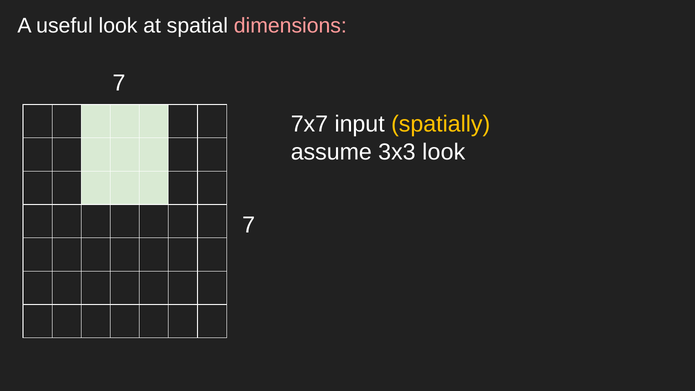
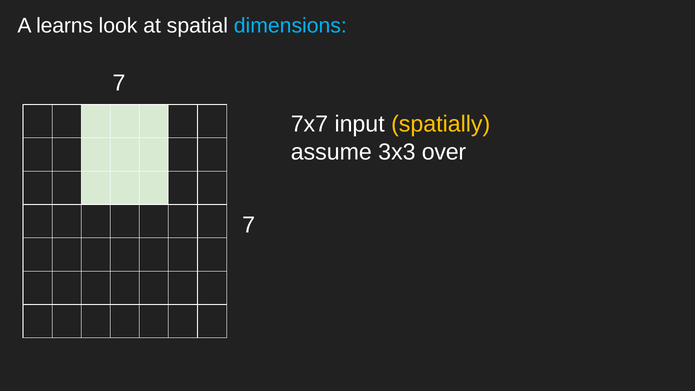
useful: useful -> learns (65, 26)
dimensions colour: pink -> light blue (290, 26)
3x3 look: look -> over (444, 152)
